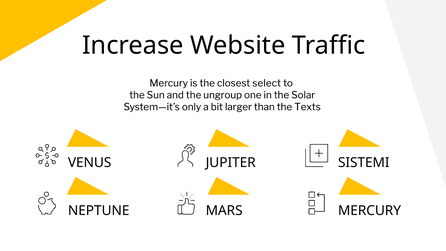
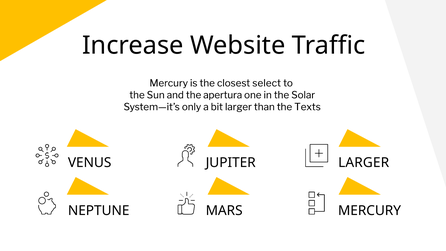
ungroup: ungroup -> apertura (223, 95)
JUPITER SISTEMI: SISTEMI -> LARGER (364, 163)
